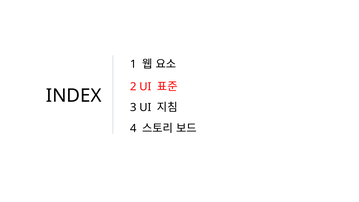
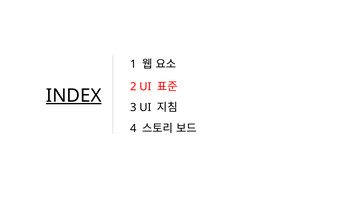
INDEX underline: none -> present (74, 96)
